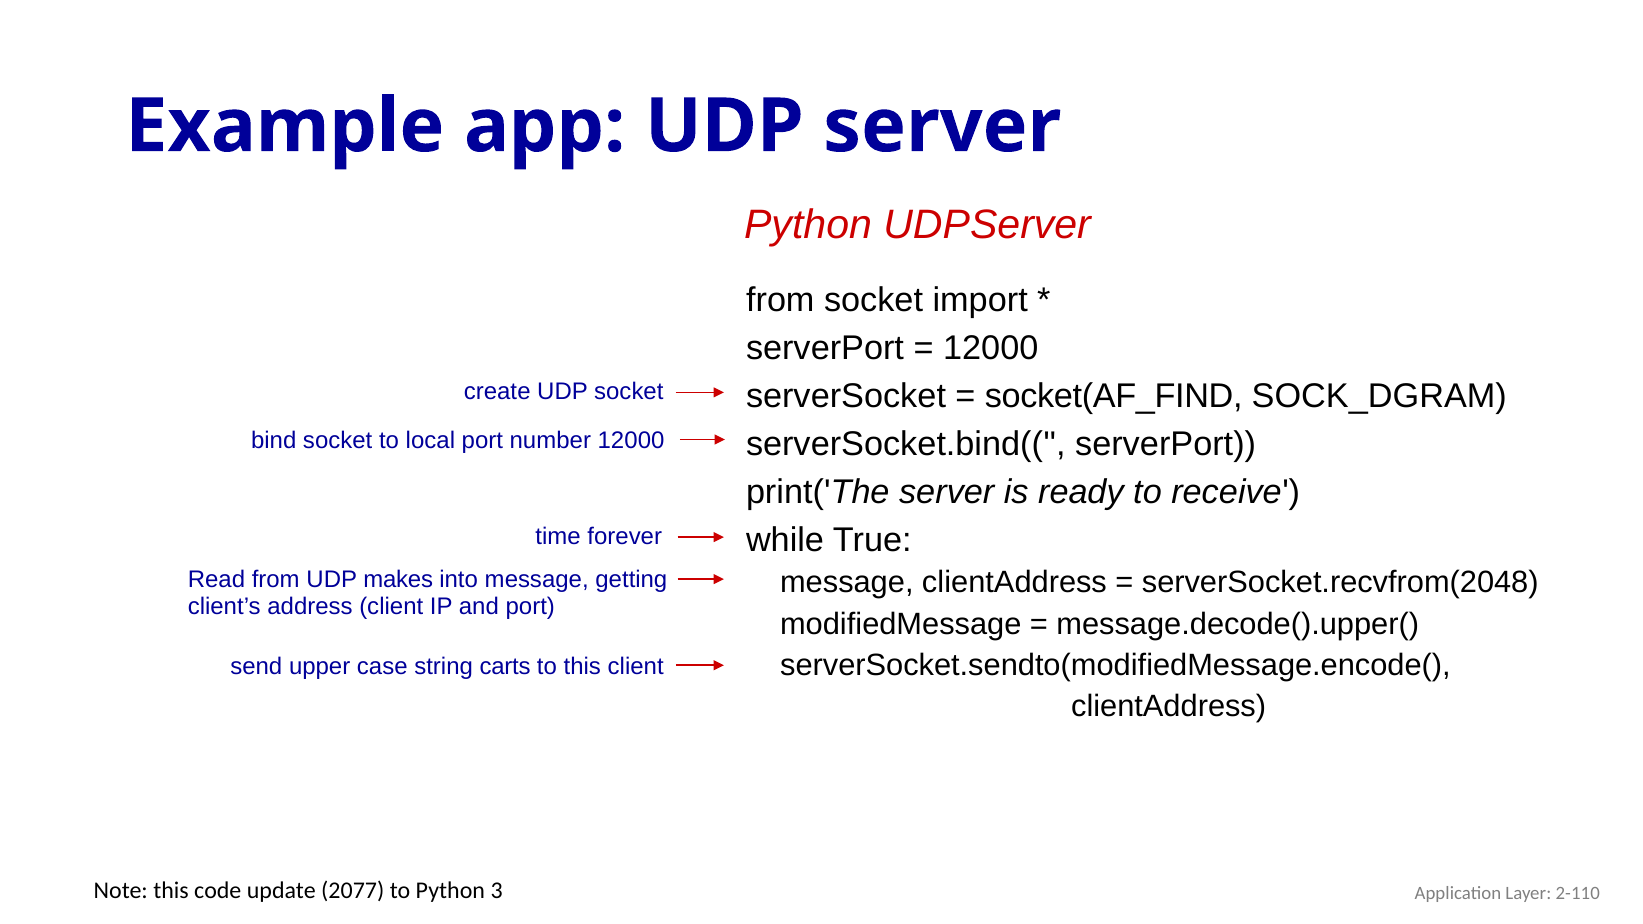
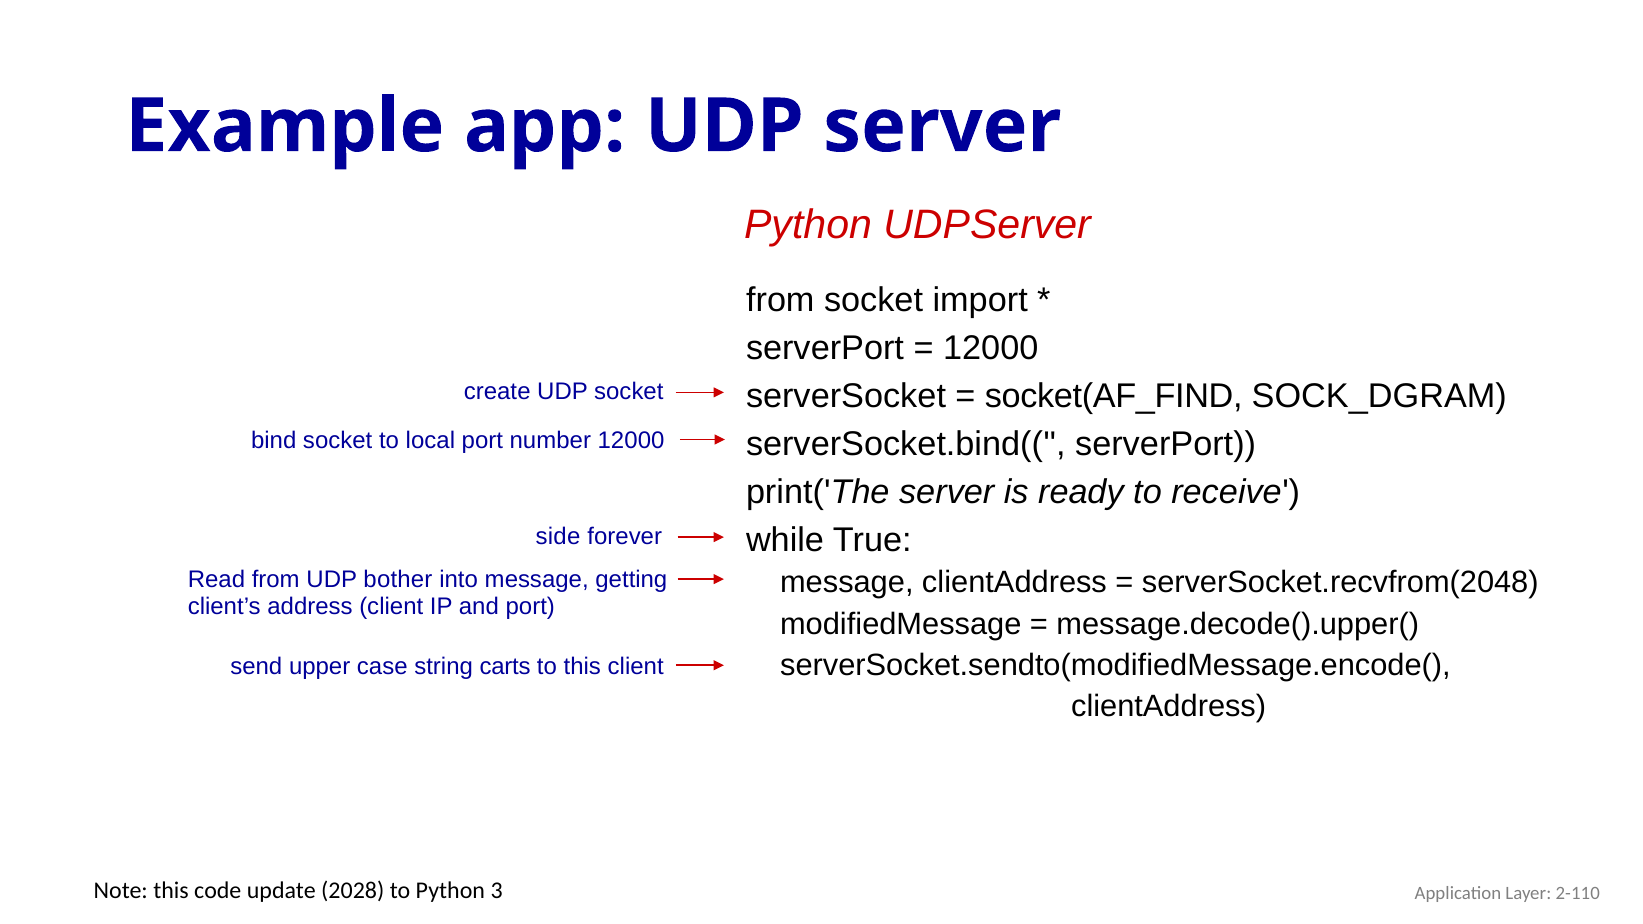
time: time -> side (558, 536)
makes: makes -> bother (398, 580)
2077: 2077 -> 2028 (353, 890)
